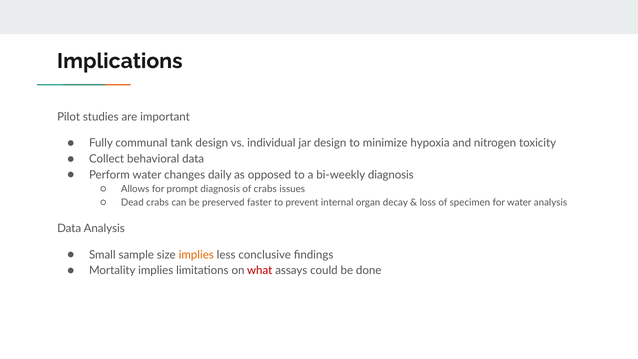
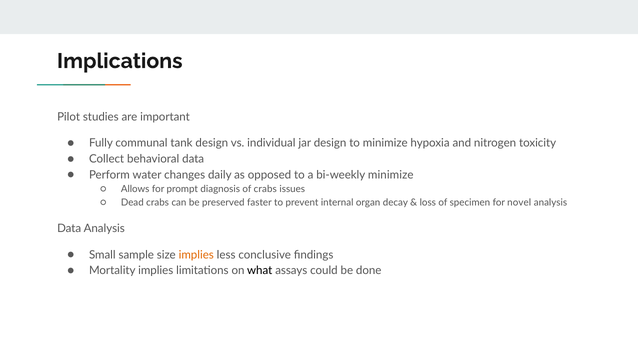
bi-weekly diagnosis: diagnosis -> minimize (391, 175)
for water: water -> novel (519, 203)
what colour: red -> black (260, 270)
